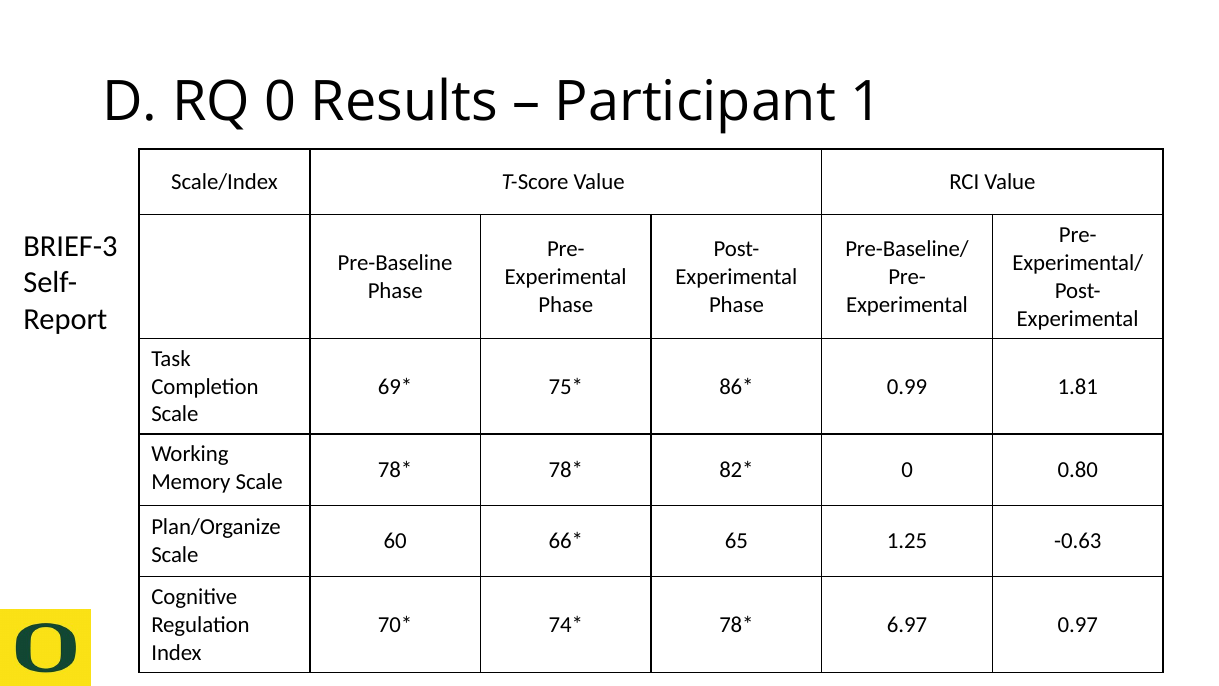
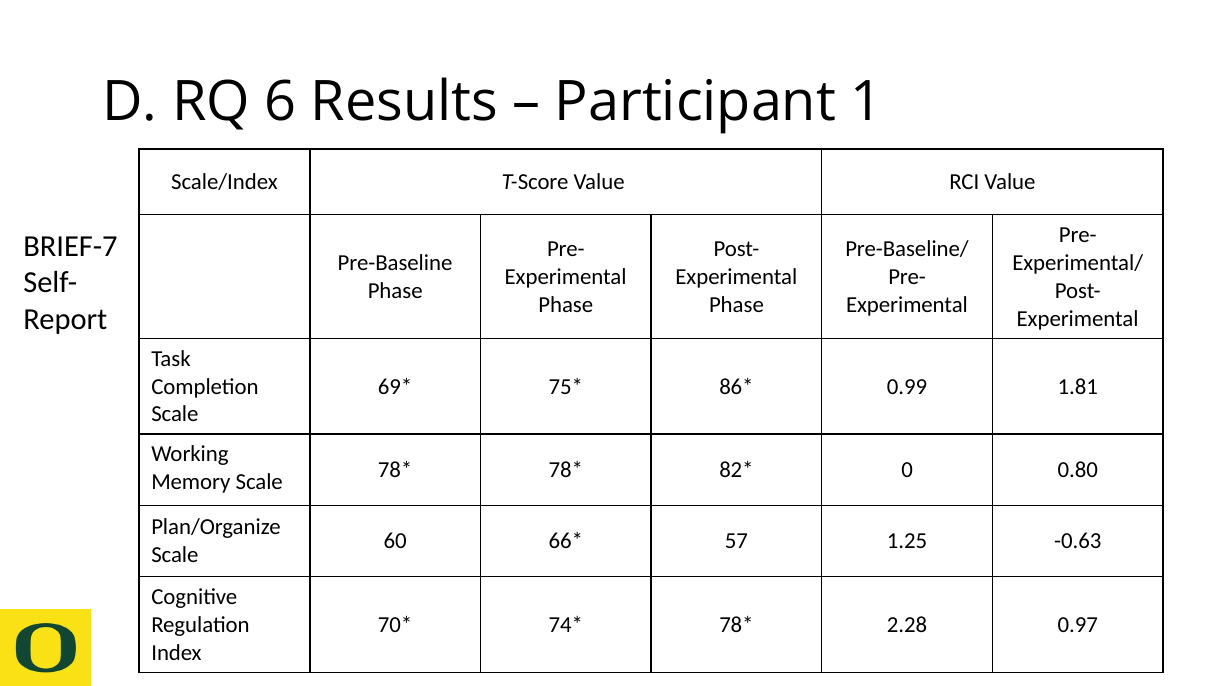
RQ 0: 0 -> 6 (280, 102)
BRIEF-3: BRIEF-3 -> BRIEF-7 (71, 246)
65: 65 -> 57 (736, 541)
6.97: 6.97 -> 2.28 (907, 624)
